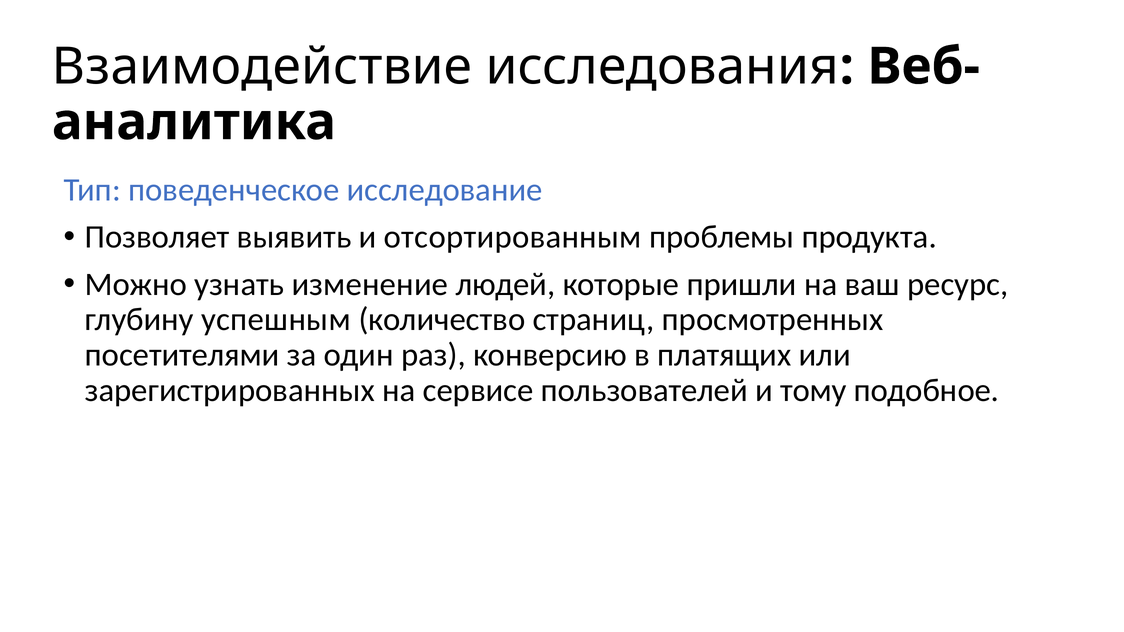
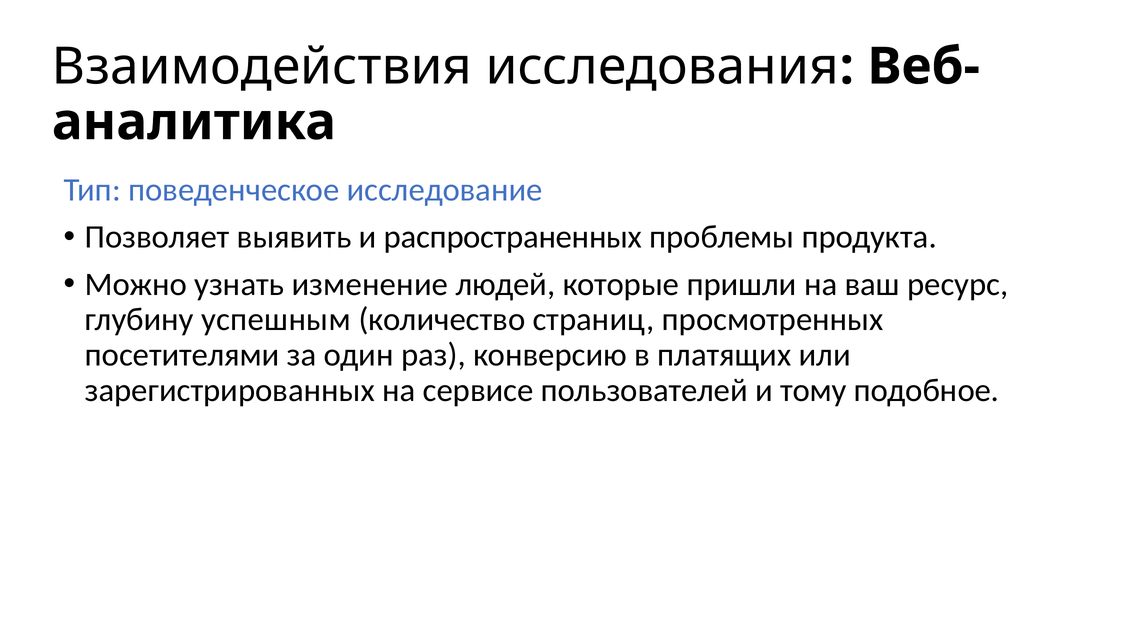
Взаимодействие: Взаимодействие -> Взаимодействия (262, 67)
отсортированным: отсортированным -> распространенных (513, 237)
